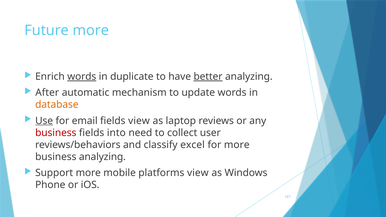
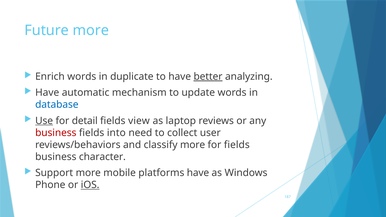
words underline: present -> none (82, 77)
After: After -> Have (47, 93)
database colour: orange -> blue (57, 105)
email: email -> detail (85, 121)
classify excel: excel -> more (193, 145)
for more: more -> fields (237, 145)
business analyzing: analyzing -> character (102, 157)
platforms view: view -> have (198, 173)
iOS underline: none -> present (90, 185)
